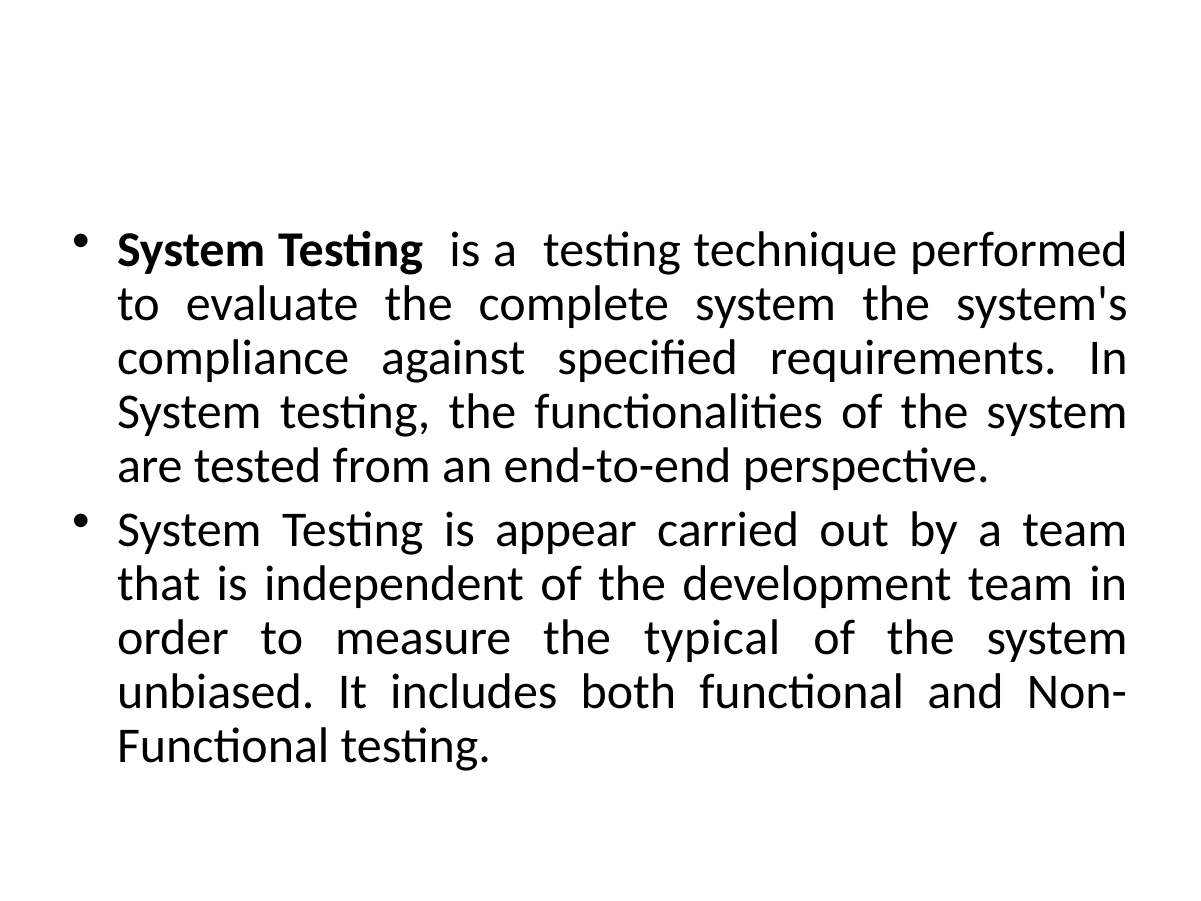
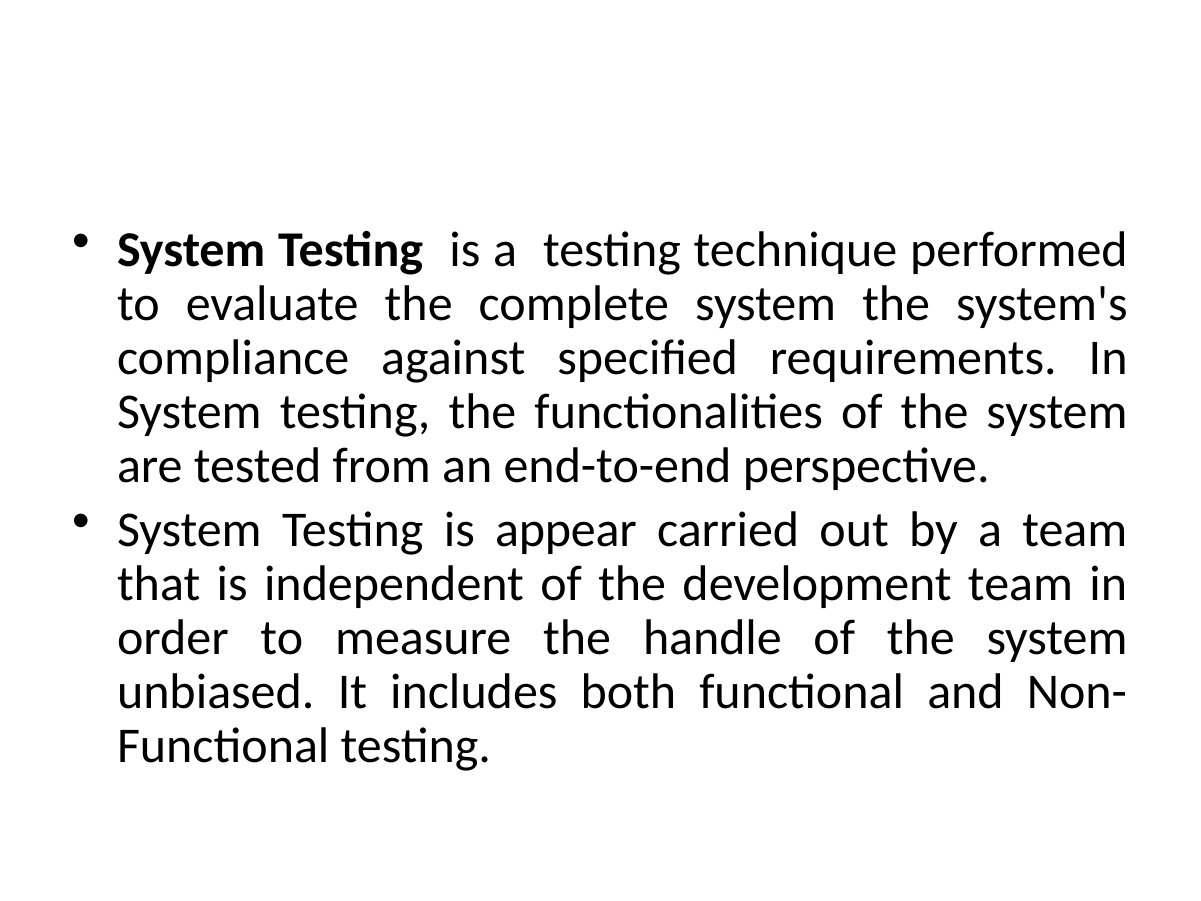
typical: typical -> handle (712, 638)
